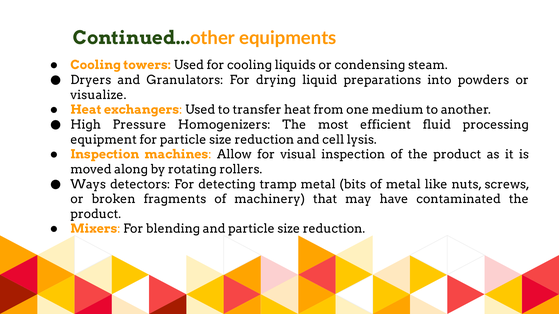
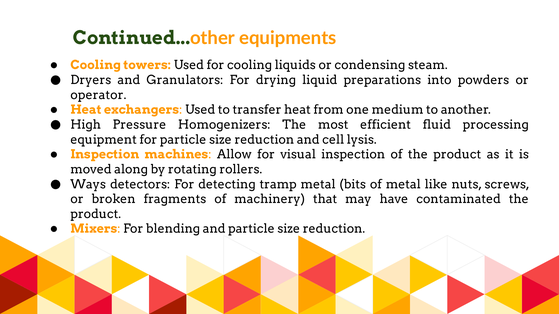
visualize: visualize -> operator (98, 95)
